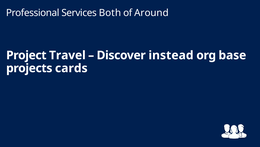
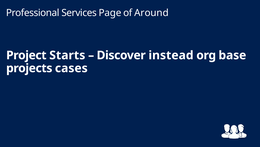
Both: Both -> Page (110, 13)
Travel: Travel -> Starts (67, 55)
cards: cards -> cases (71, 68)
